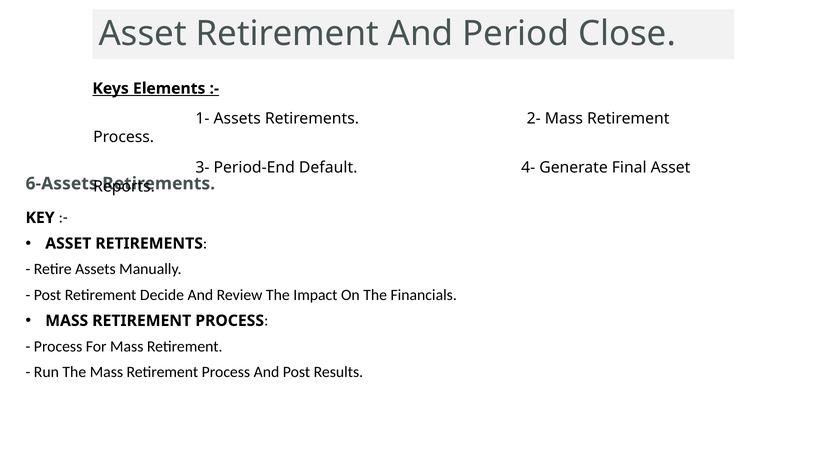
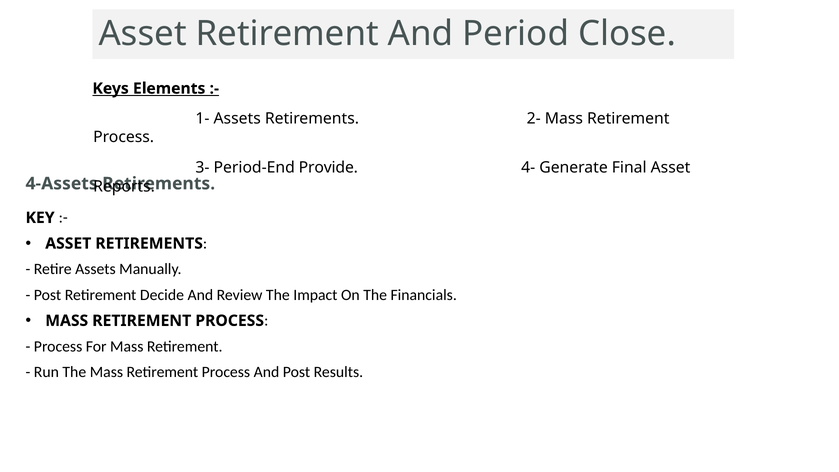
Default: Default -> Provide (328, 168)
6-Assets: 6-Assets -> 4-Assets (62, 184)
